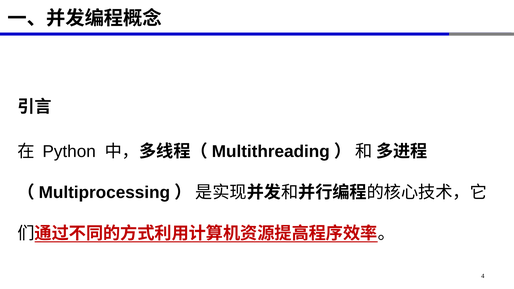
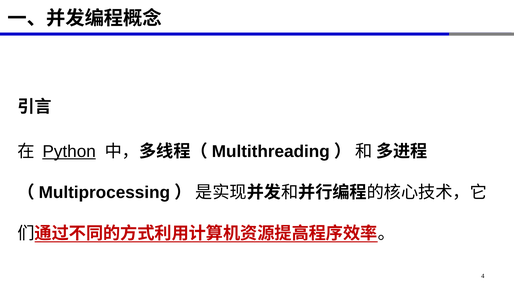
Python underline: none -> present (69, 151)
